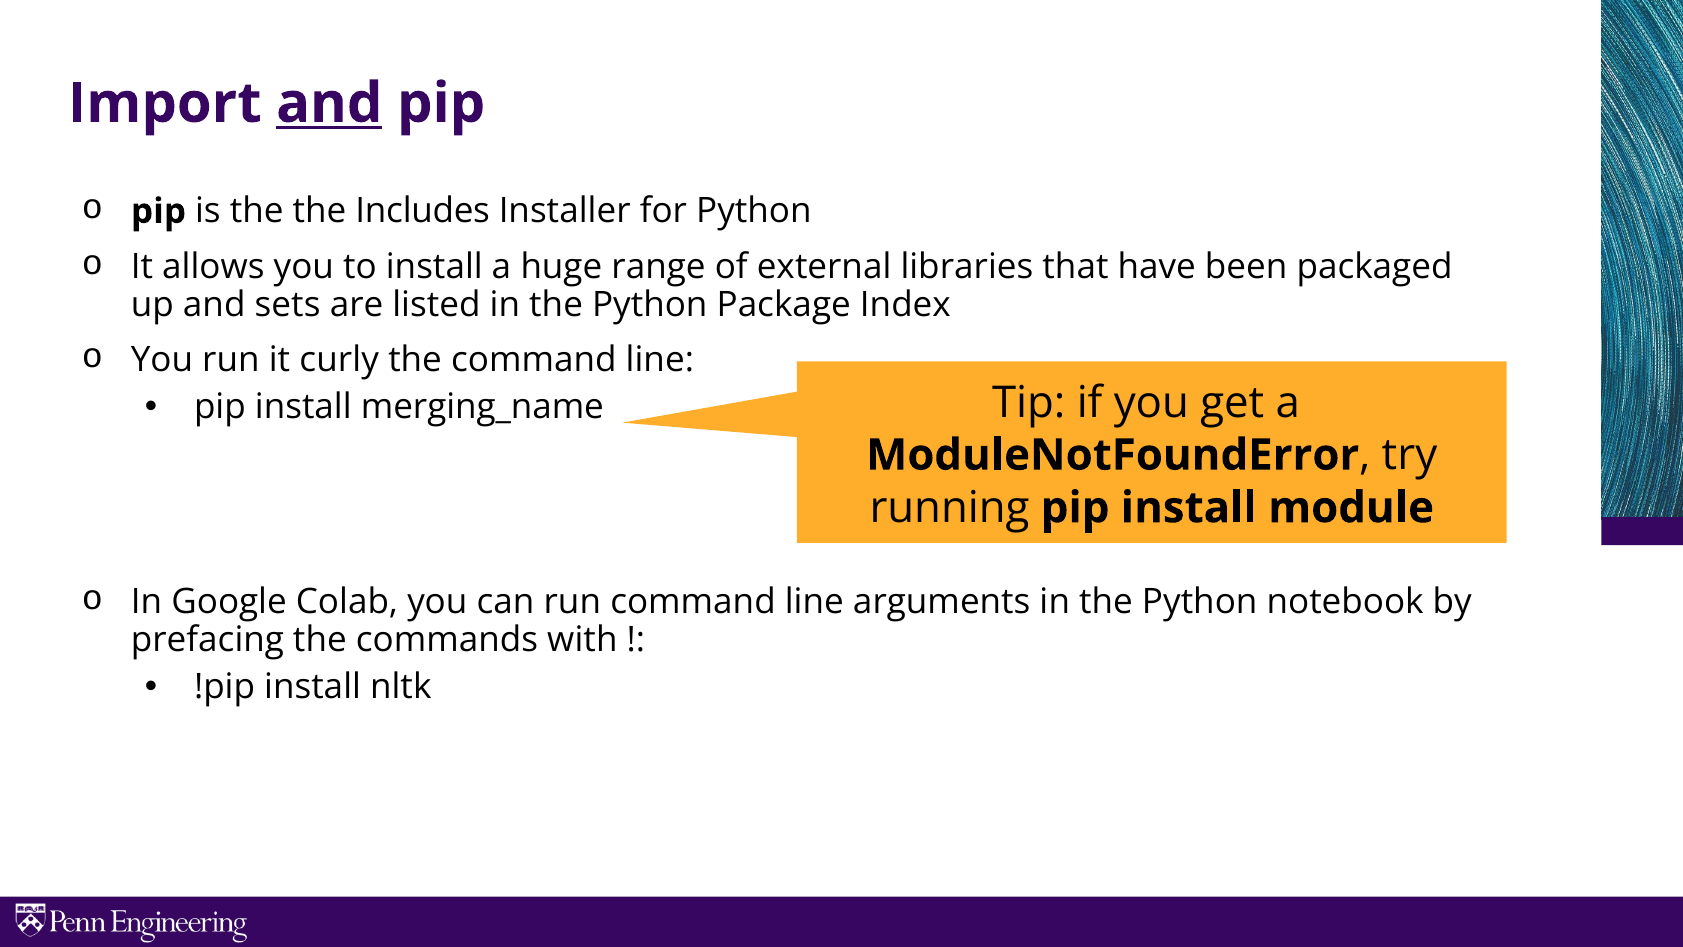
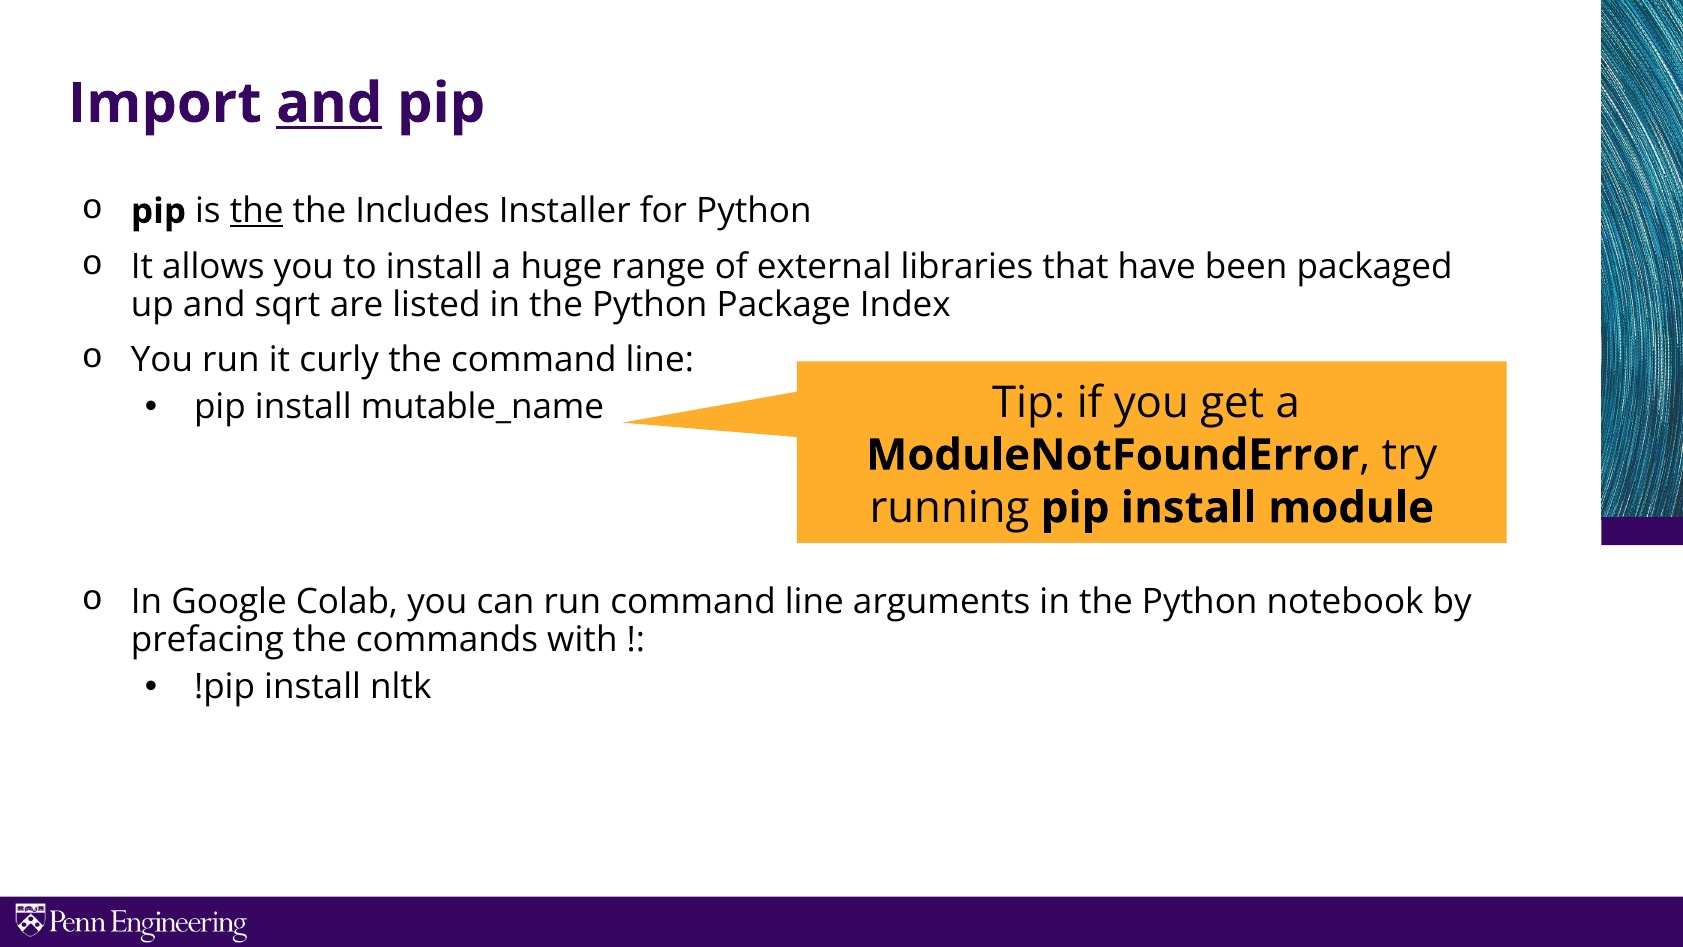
the underline: none -> present (257, 211)
sets: sets -> sqrt (287, 305)
merging_name: merging_name -> mutable_name (482, 407)
